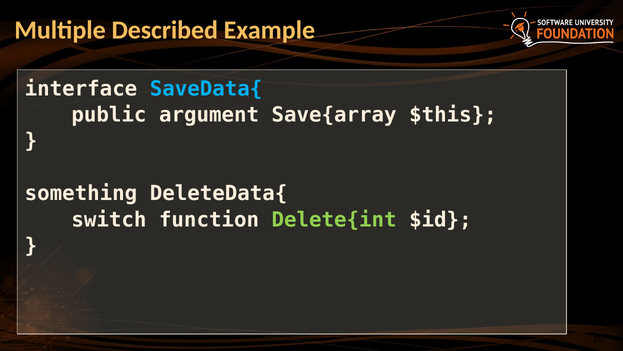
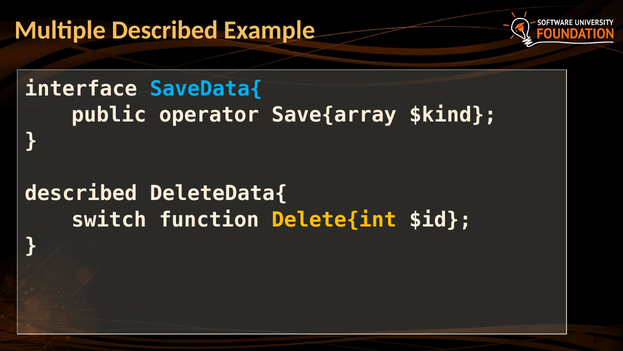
argument: argument -> operator (209, 115)
$this: $this -> $kind (453, 115)
something: something -> described (81, 193)
Delete{int colour: light green -> yellow (334, 219)
